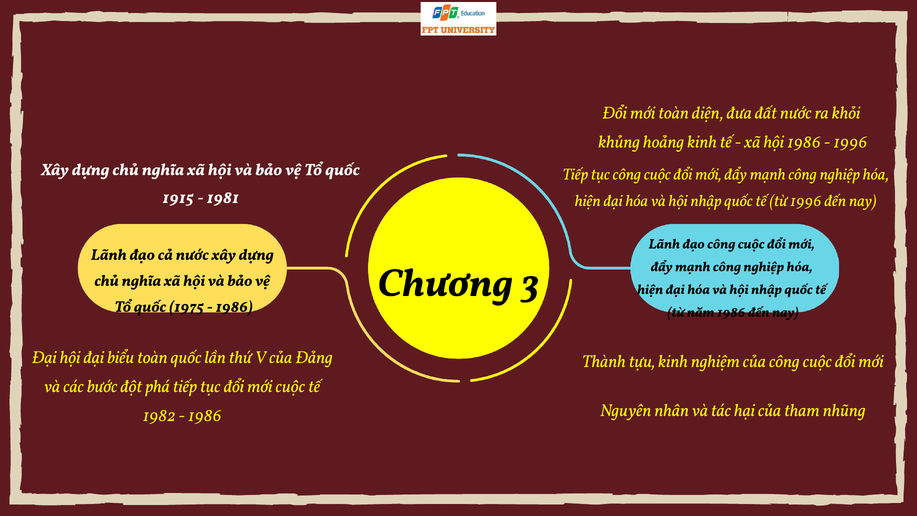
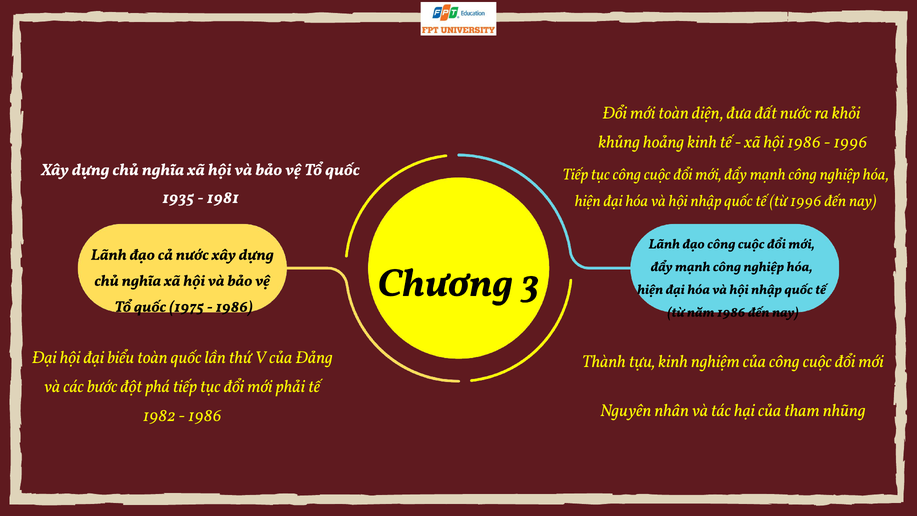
1915: 1915 -> 1935 (178, 197)
mới cuộc: cuộc -> phải (290, 387)
